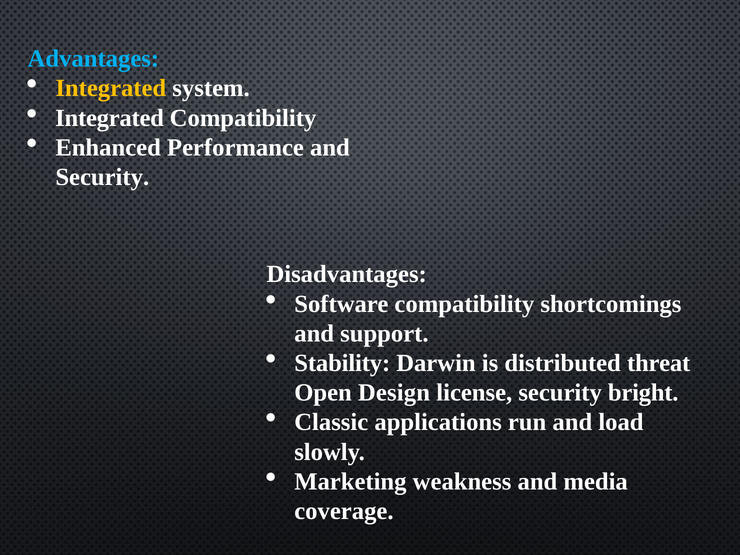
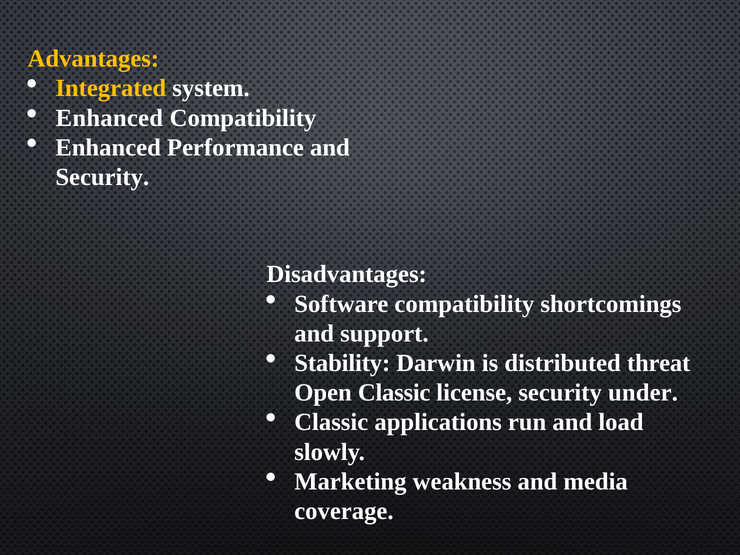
Advantages colour: light blue -> yellow (93, 59)
Integrated: Integrated -> Enhanced (109, 118)
Open Design: Design -> Classic (394, 393)
bright: bright -> under (643, 393)
